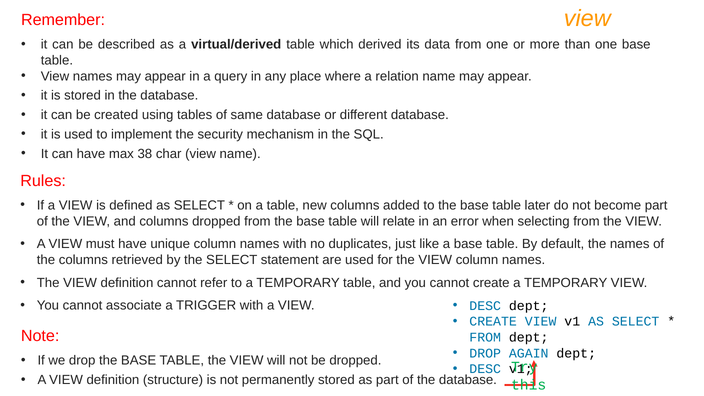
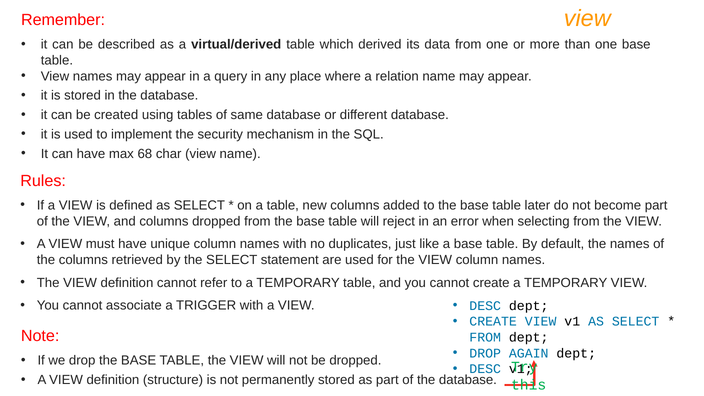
38: 38 -> 68 (145, 154)
relate: relate -> reject (399, 221)
